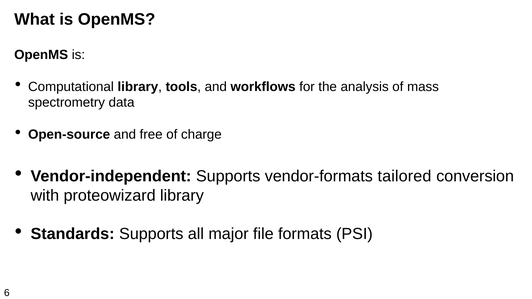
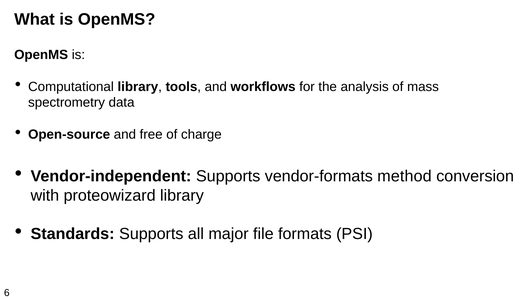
tailored: tailored -> method (404, 176)
